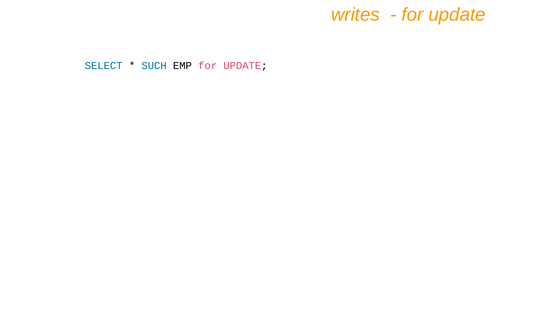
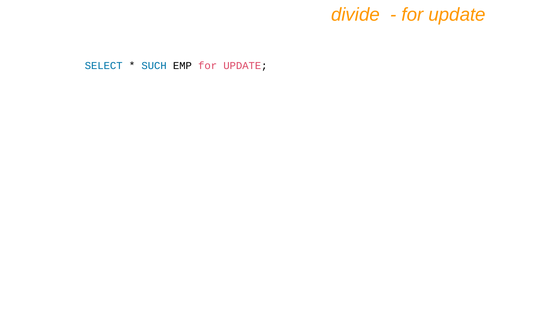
writes: writes -> divide (355, 15)
